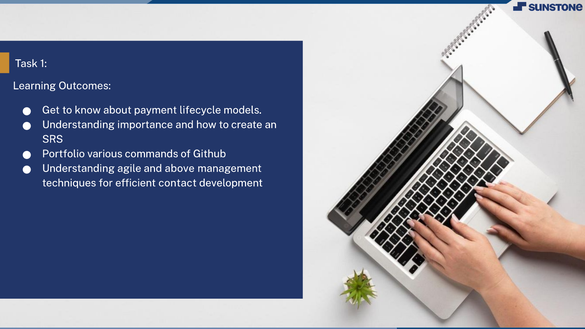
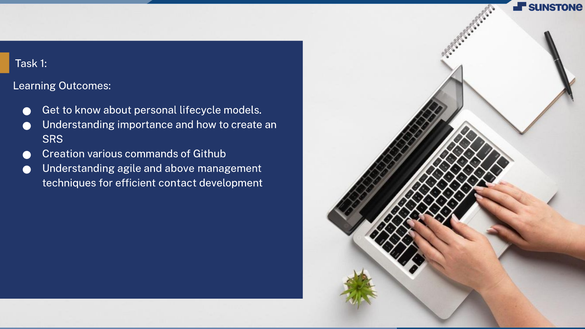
payment: payment -> personal (155, 110)
Portfolio: Portfolio -> Creation (63, 154)
